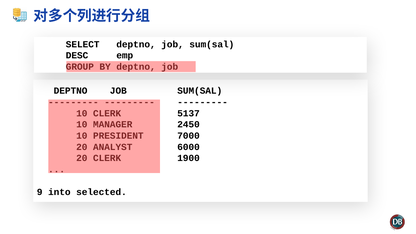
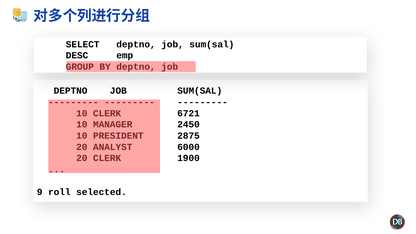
5137: 5137 -> 6721 (189, 113)
7000: 7000 -> 2875 (189, 136)
into: into -> roll (59, 192)
